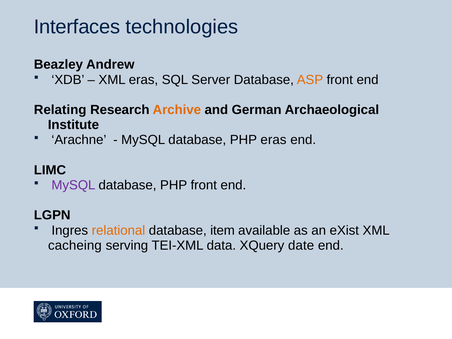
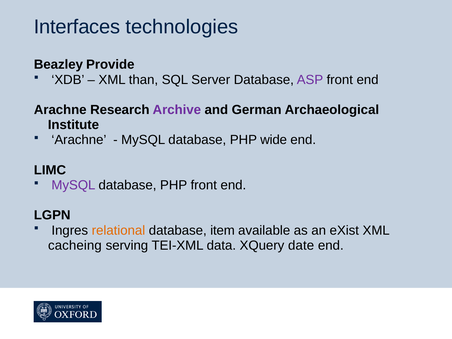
Andrew: Andrew -> Provide (110, 65)
XML eras: eras -> than (143, 80)
ASP colour: orange -> purple (310, 80)
Relating: Relating -> Arachne (60, 110)
Archive colour: orange -> purple (177, 110)
PHP eras: eras -> wide (274, 140)
